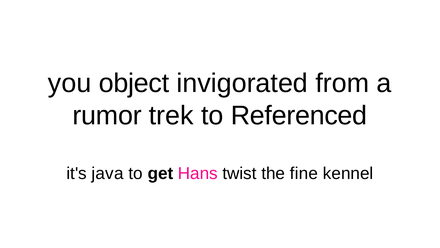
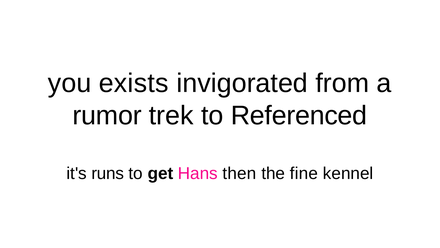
object: object -> exists (134, 83)
java: java -> runs (108, 173)
twist: twist -> then (239, 173)
